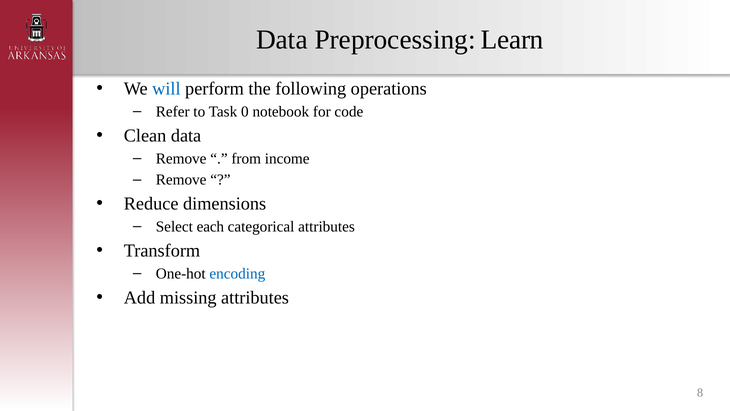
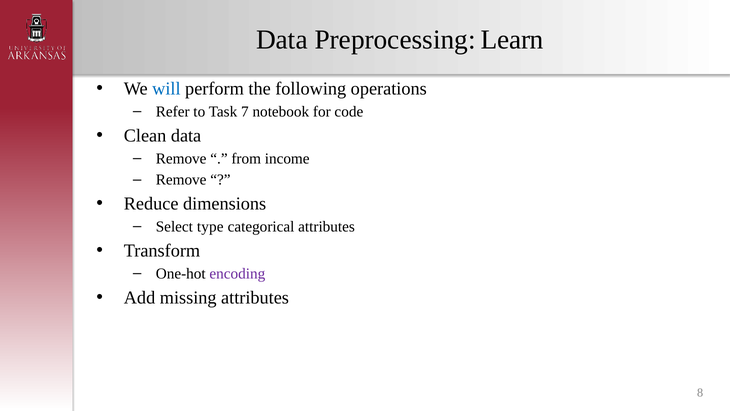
0: 0 -> 7 (245, 112)
each: each -> type (210, 227)
encoding colour: blue -> purple (237, 273)
